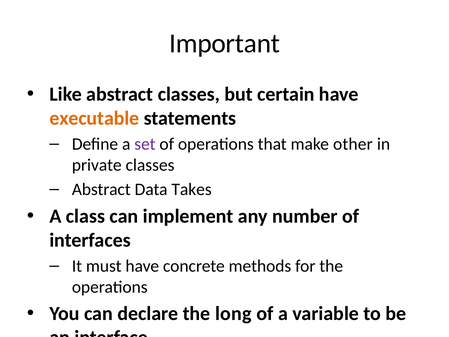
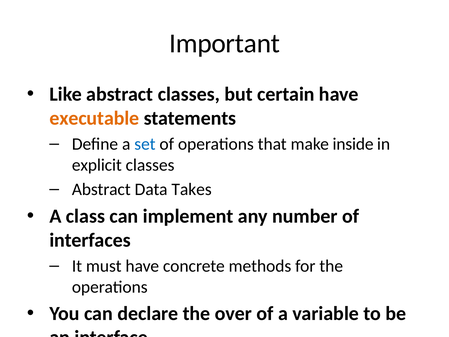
set colour: purple -> blue (145, 144)
other: other -> inside (353, 144)
private: private -> explicit (97, 165)
long: long -> over (233, 313)
